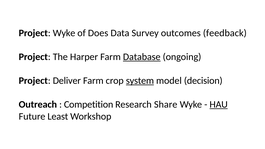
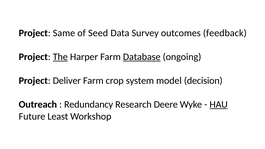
Project Wyke: Wyke -> Same (64, 33)
Does: Does -> Seed (98, 33)
The underline: none -> present (60, 57)
system underline: present -> none (140, 81)
Competition: Competition -> Redundancy (89, 105)
Share: Share -> Deere (166, 105)
